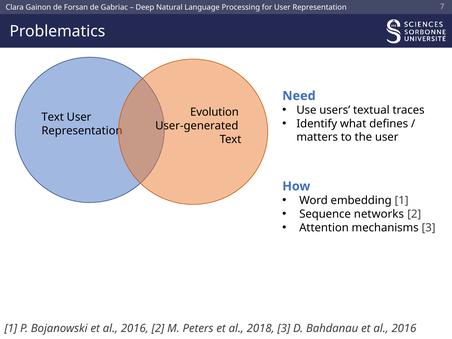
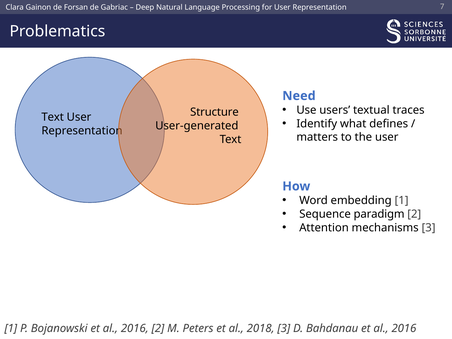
Evolution: Evolution -> Structure (214, 112)
networks: networks -> paradigm (379, 214)
